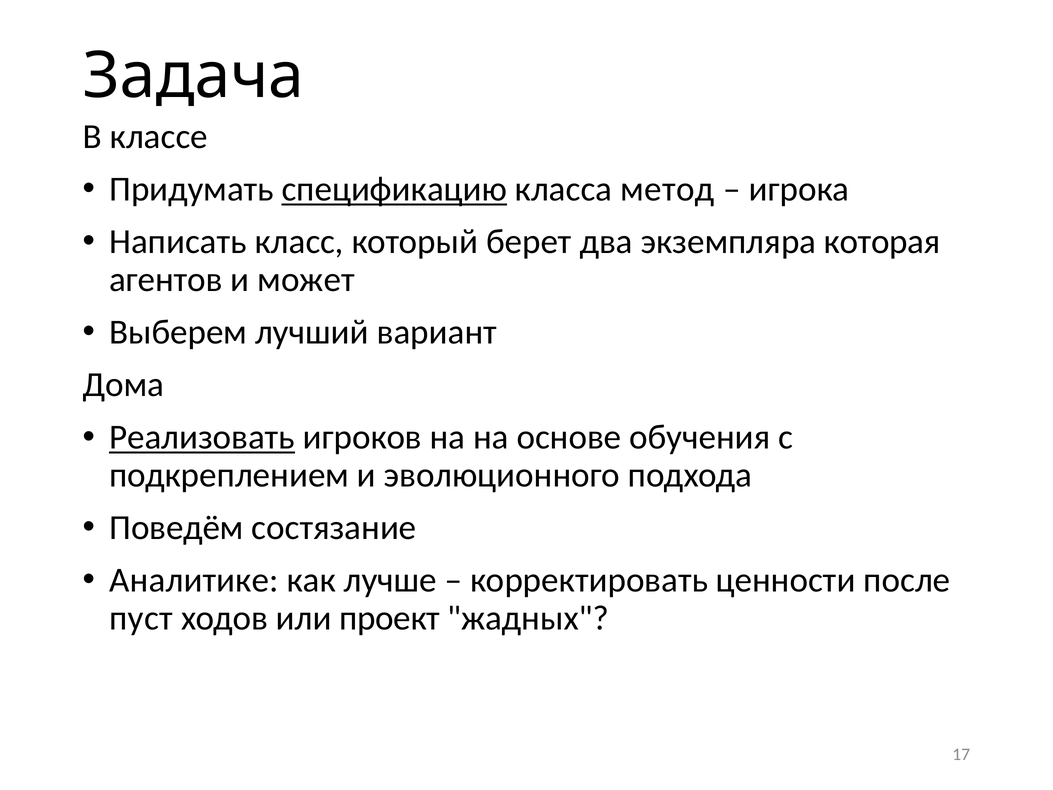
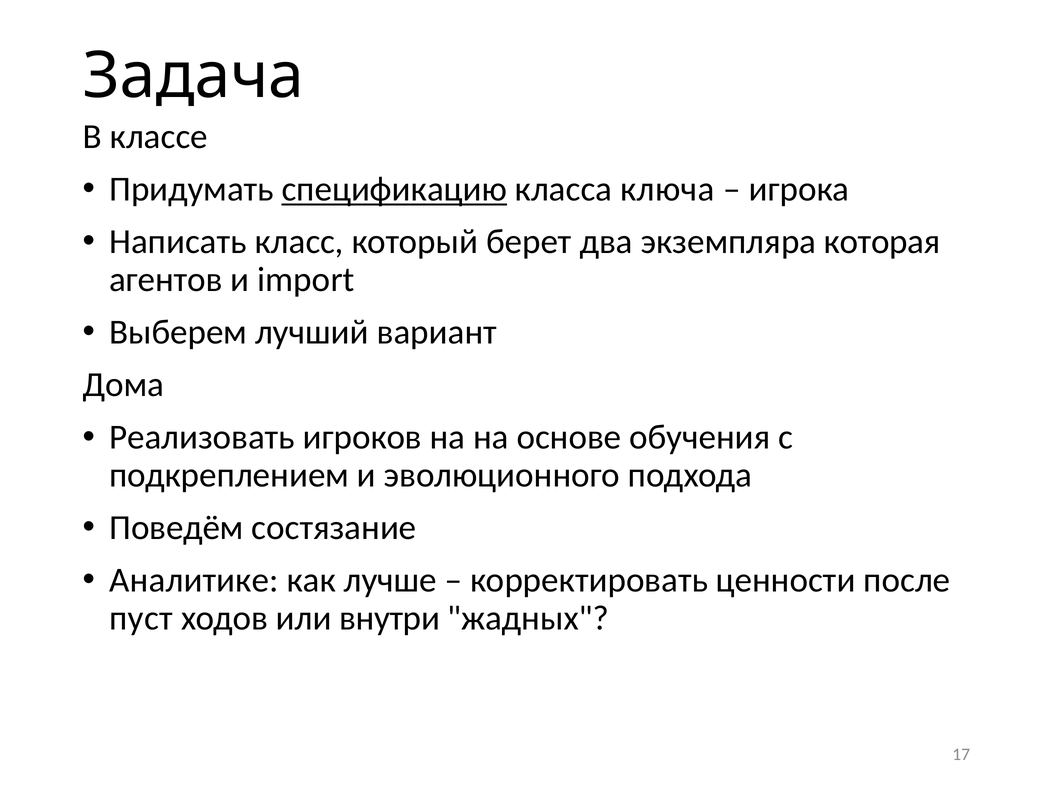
метод: метод -> ключа (667, 189)
может: может -> import (306, 280)
Реализовать underline: present -> none (202, 437)
проект: проект -> внутри (390, 618)
